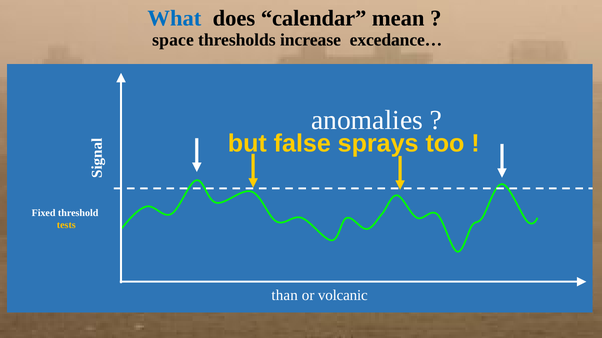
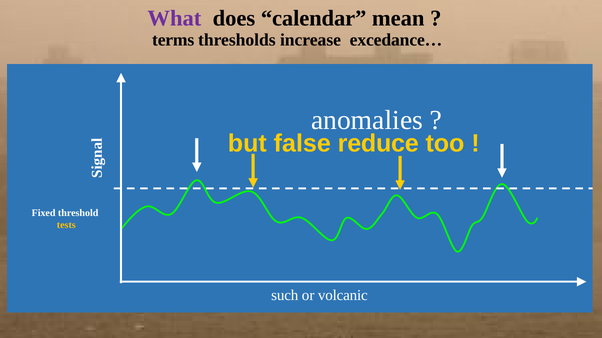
What colour: blue -> purple (174, 19)
space: space -> terms (173, 40)
sprays: sprays -> reduce (378, 144)
than: than -> such (285, 296)
